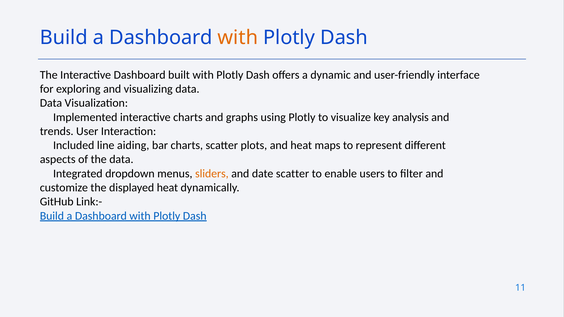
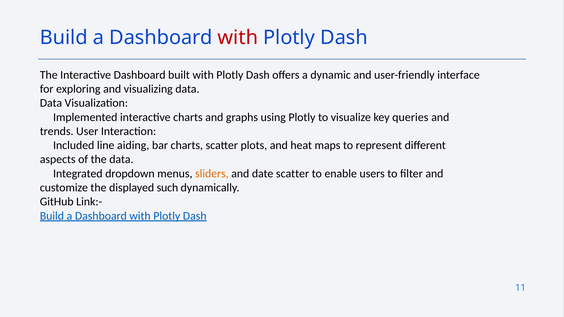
with colour: orange -> red (238, 38)
analysis: analysis -> queries (410, 117)
displayed heat: heat -> such (167, 188)
